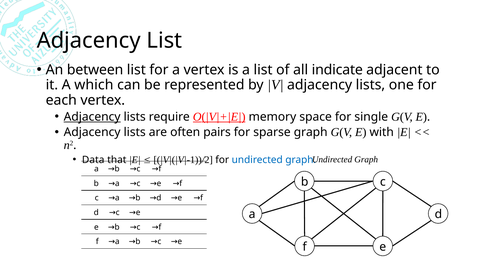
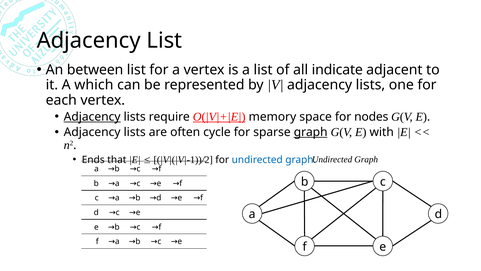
single: single -> nodes (371, 117)
pairs: pairs -> cycle (217, 132)
graph underline: none -> present (311, 132)
Data: Data -> Ends (93, 159)
